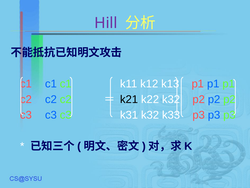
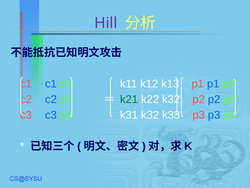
k21 colour: black -> green (129, 99)
